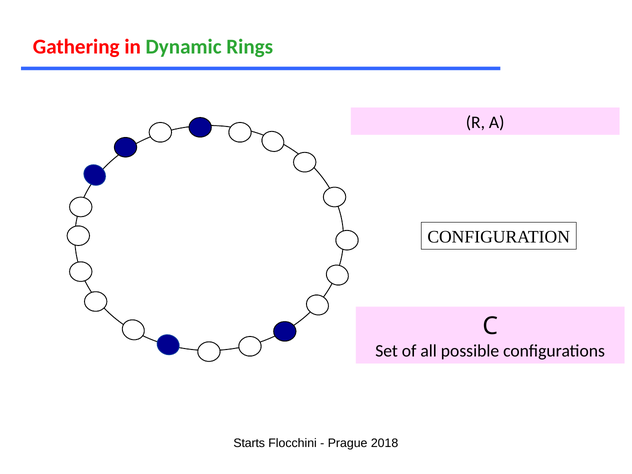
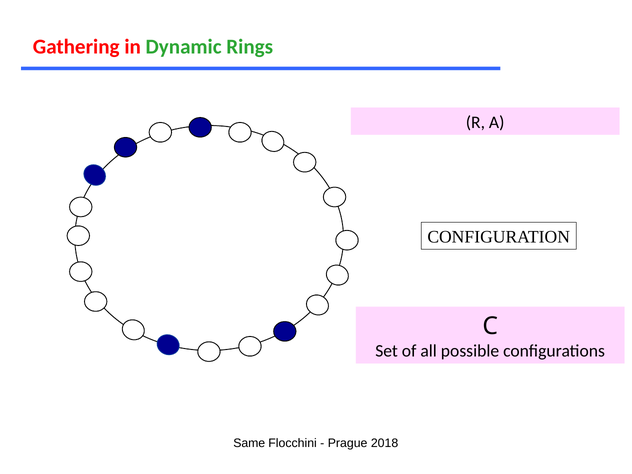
Starts: Starts -> Same (249, 443)
